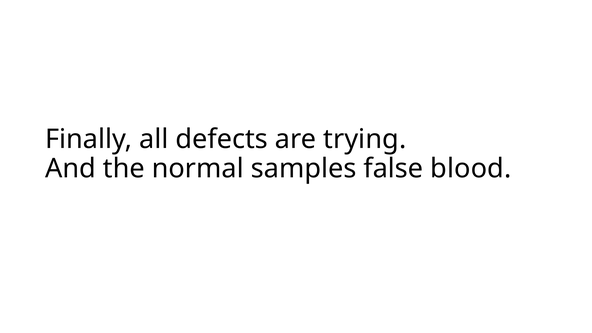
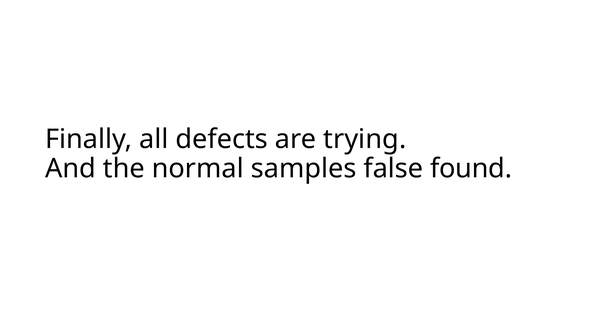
blood: blood -> found (471, 169)
